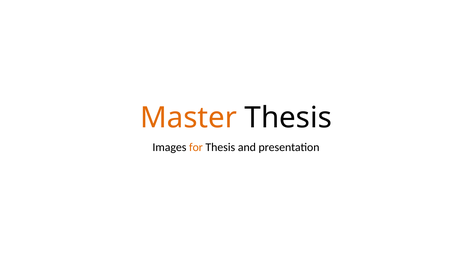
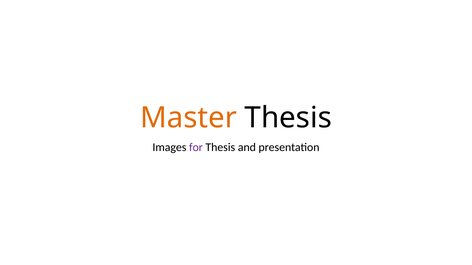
for colour: orange -> purple (196, 148)
